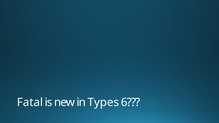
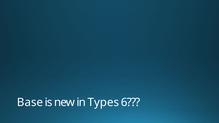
Fatal: Fatal -> Base (30, 102)
